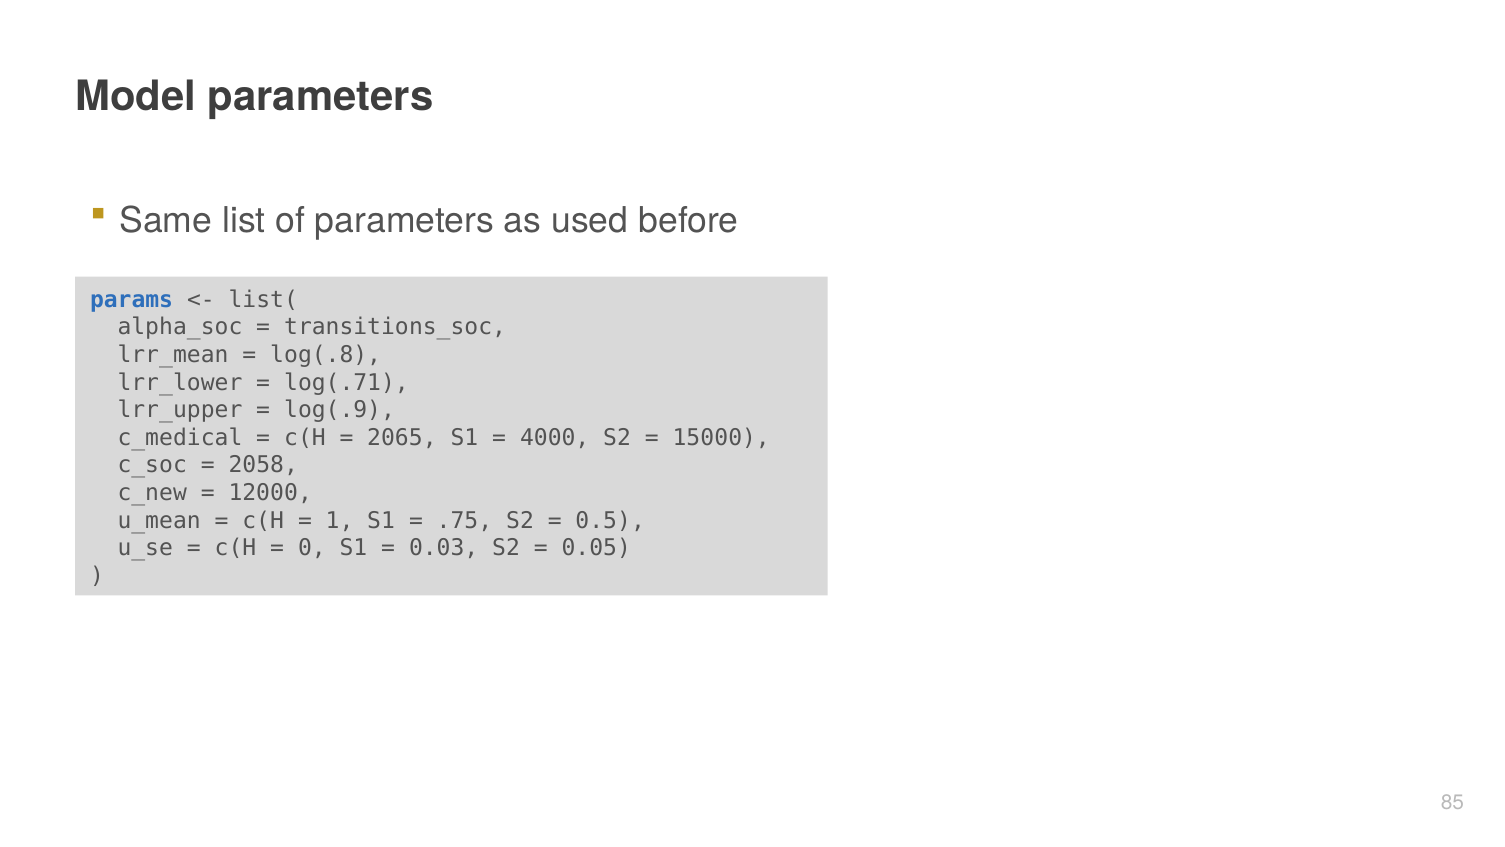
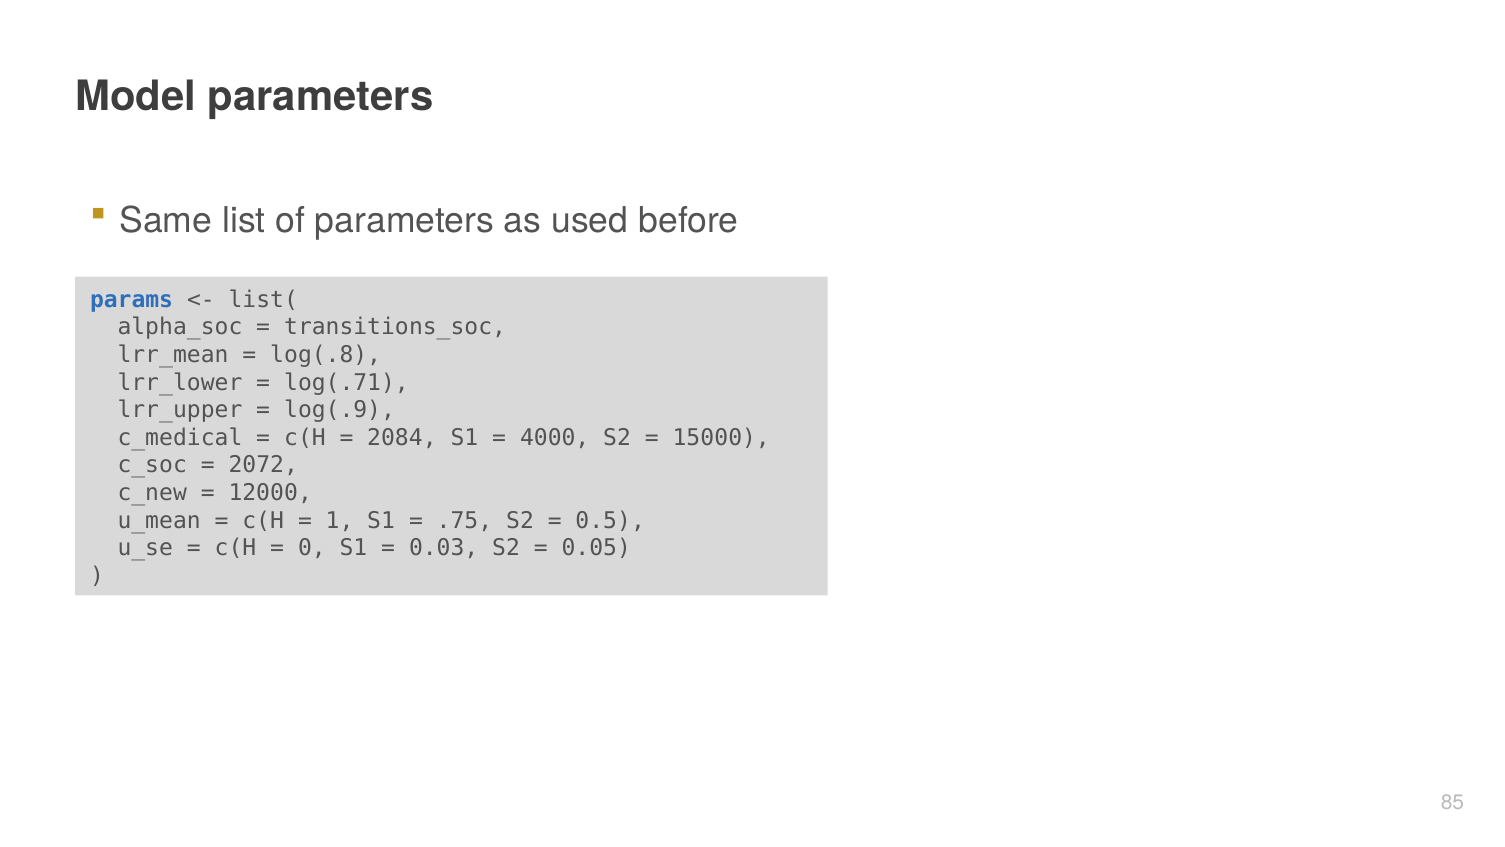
2065: 2065 -> 2084 (402, 437)
2058: 2058 -> 2072 (263, 465)
